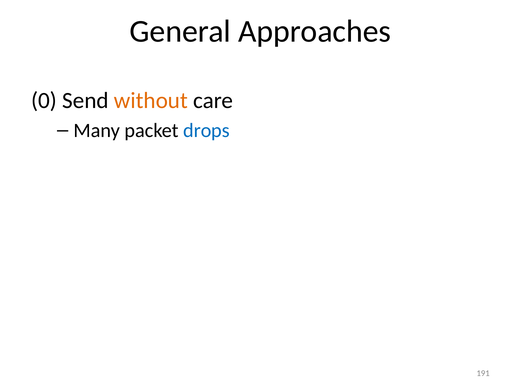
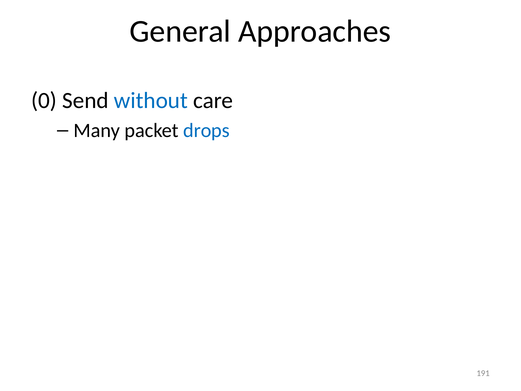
without colour: orange -> blue (151, 101)
